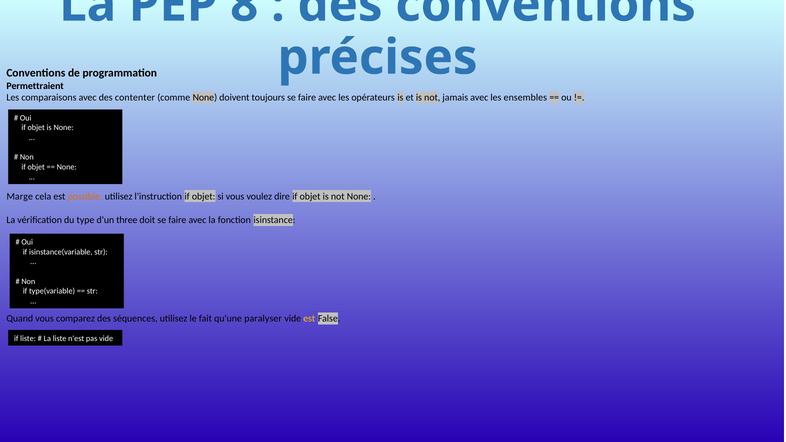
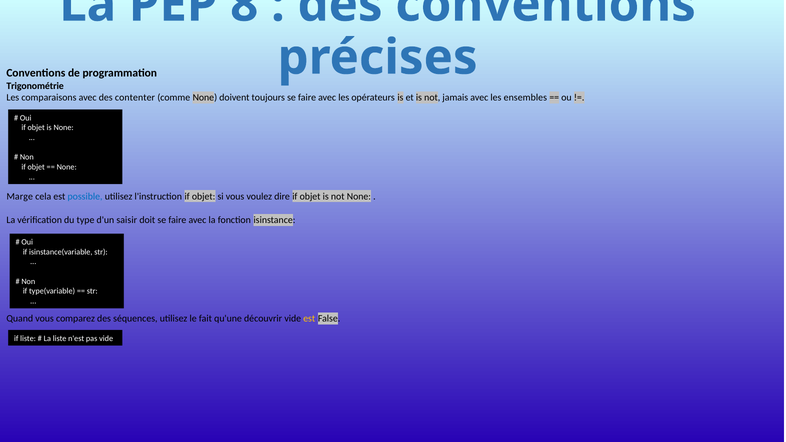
Permettraient: Permettraient -> Trigonométrie (35, 86)
possible colour: orange -> blue (85, 196)
three: three -> saisir (127, 220)
paralyser: paralyser -> découvrir (263, 319)
